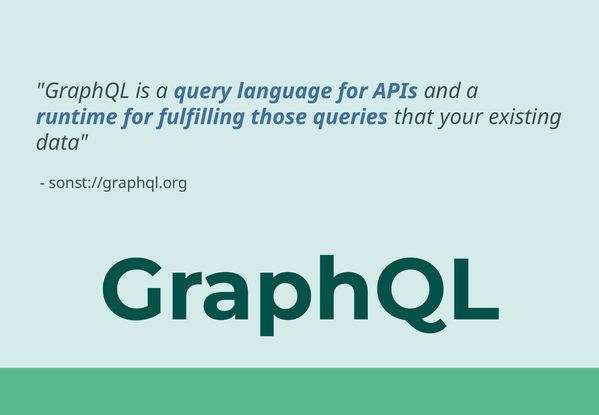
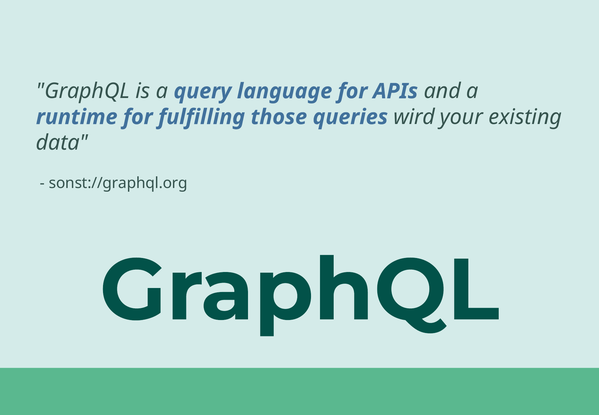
that: that -> wird (414, 117)
